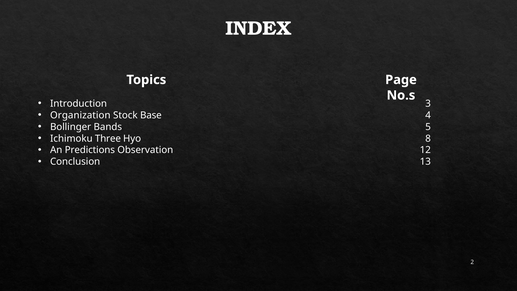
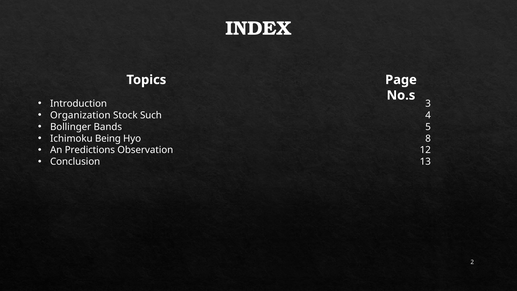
Base: Base -> Such (151, 115)
Three: Three -> Being (108, 138)
